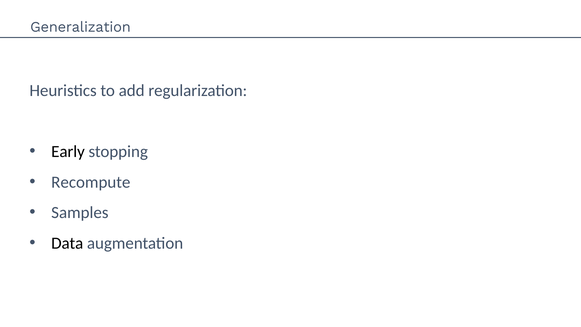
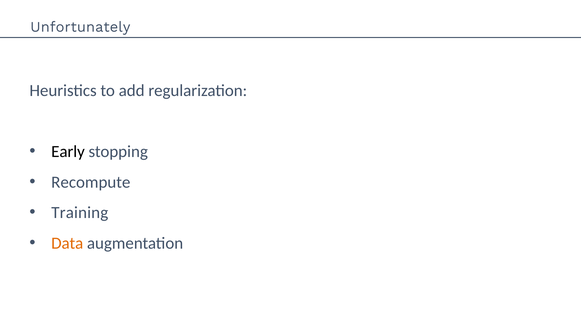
Generalization: Generalization -> Unfortunately (80, 27)
Samples: Samples -> Training (80, 213)
Data colour: black -> orange (67, 243)
